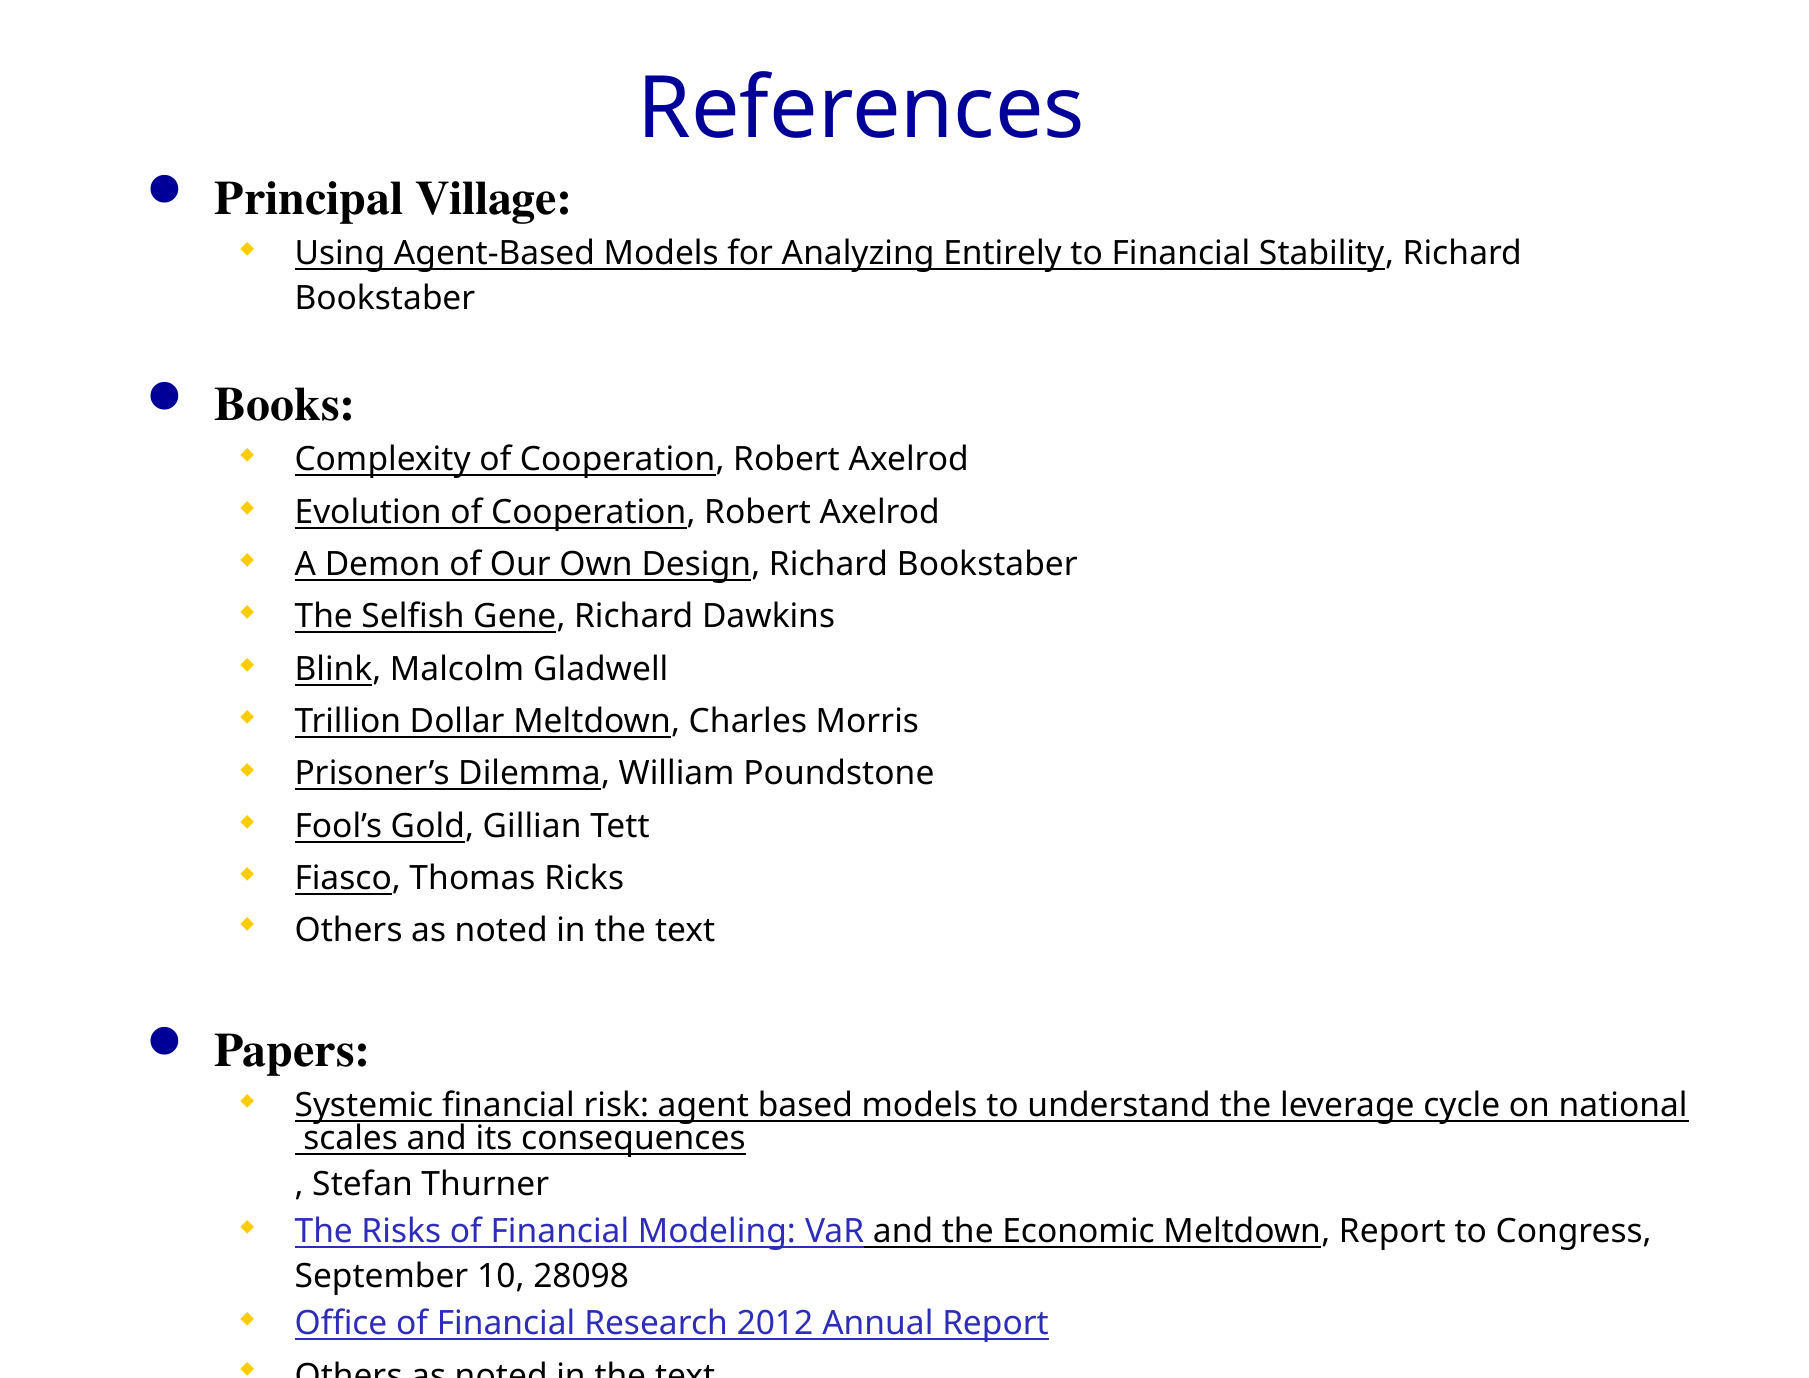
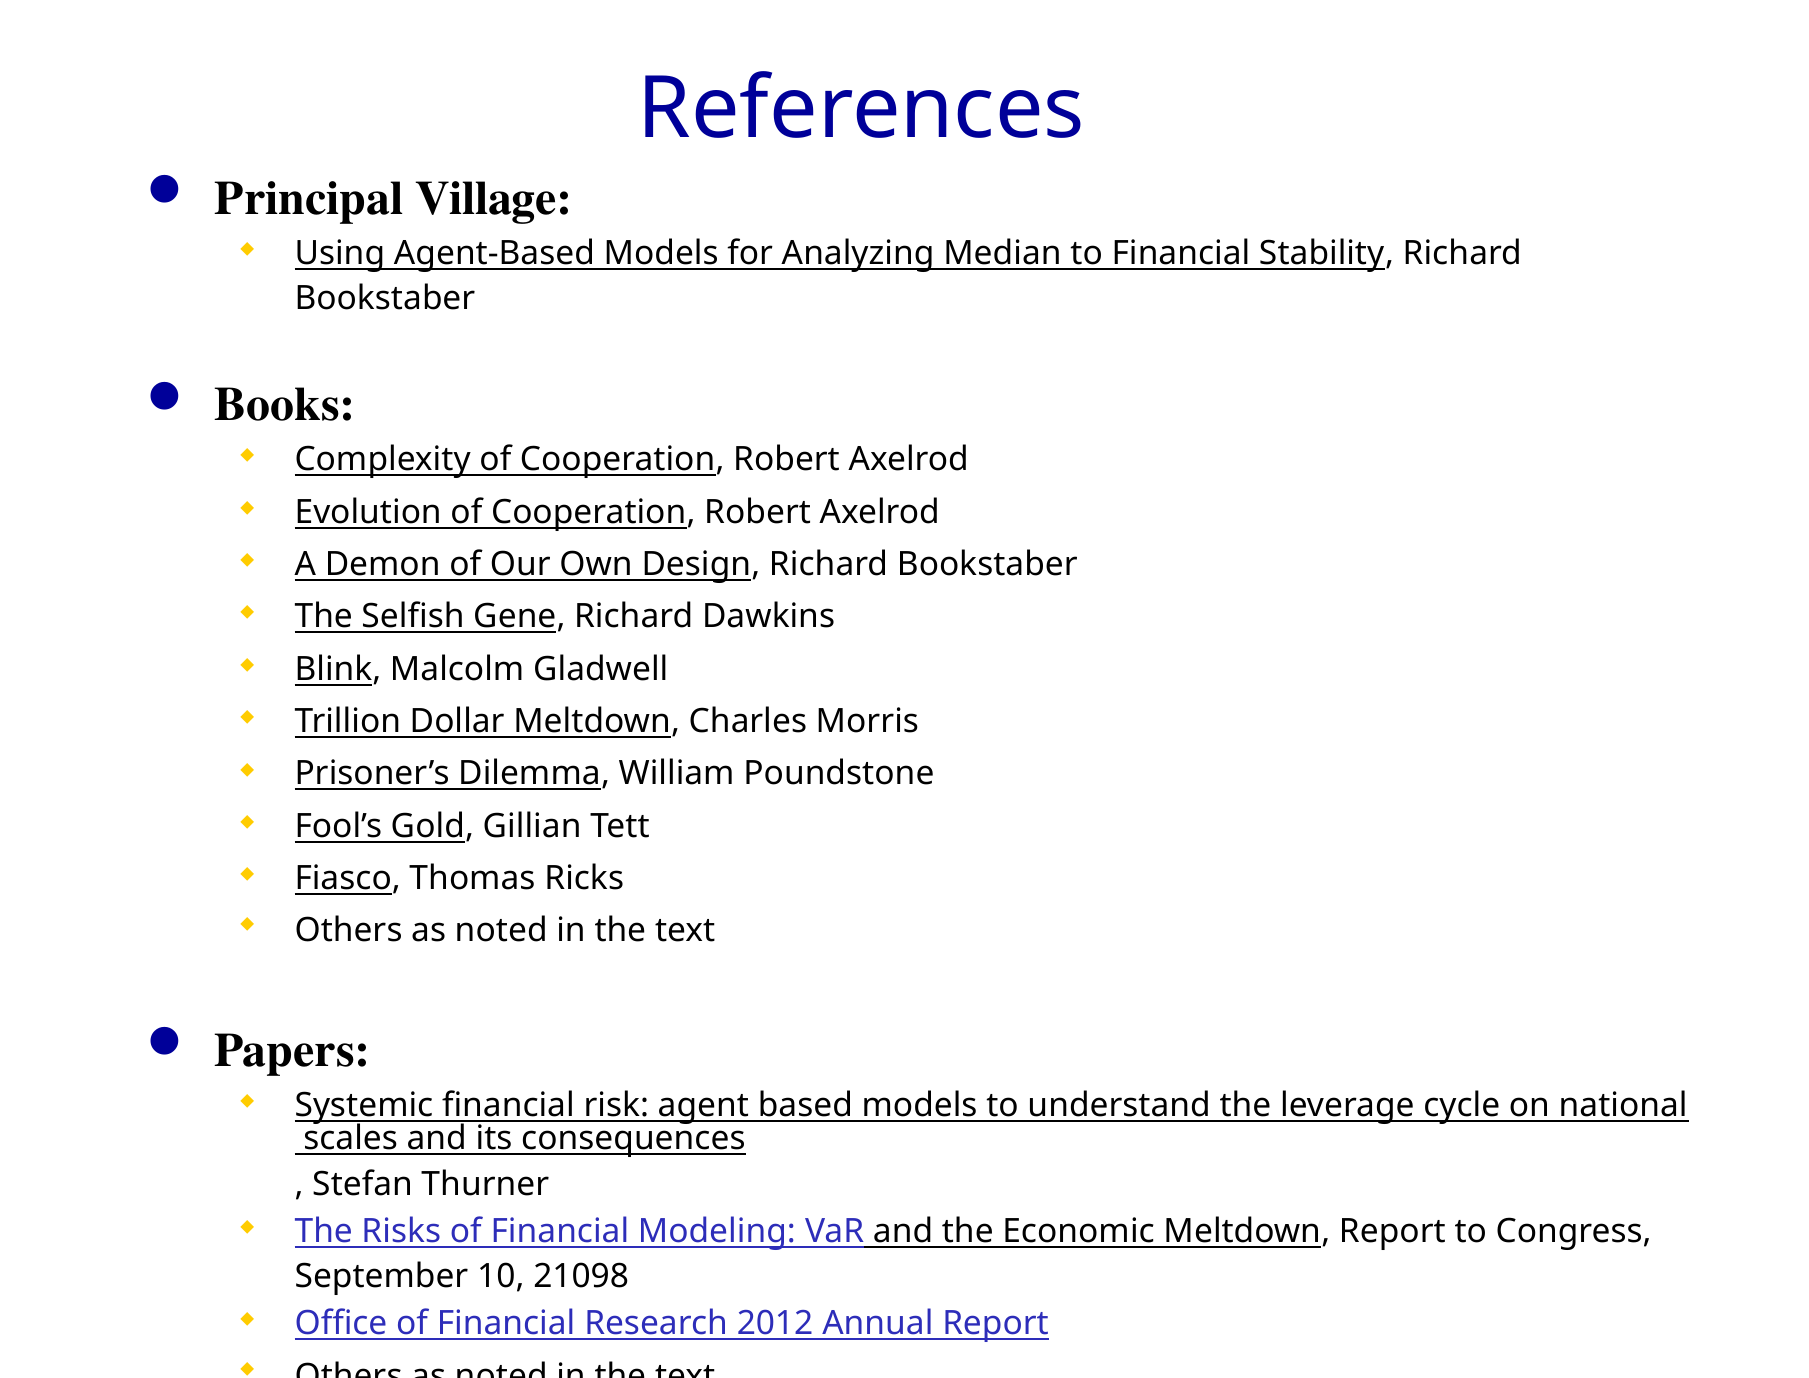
Entirely: Entirely -> Median (1002, 253)
28098: 28098 -> 21098 (581, 1277)
